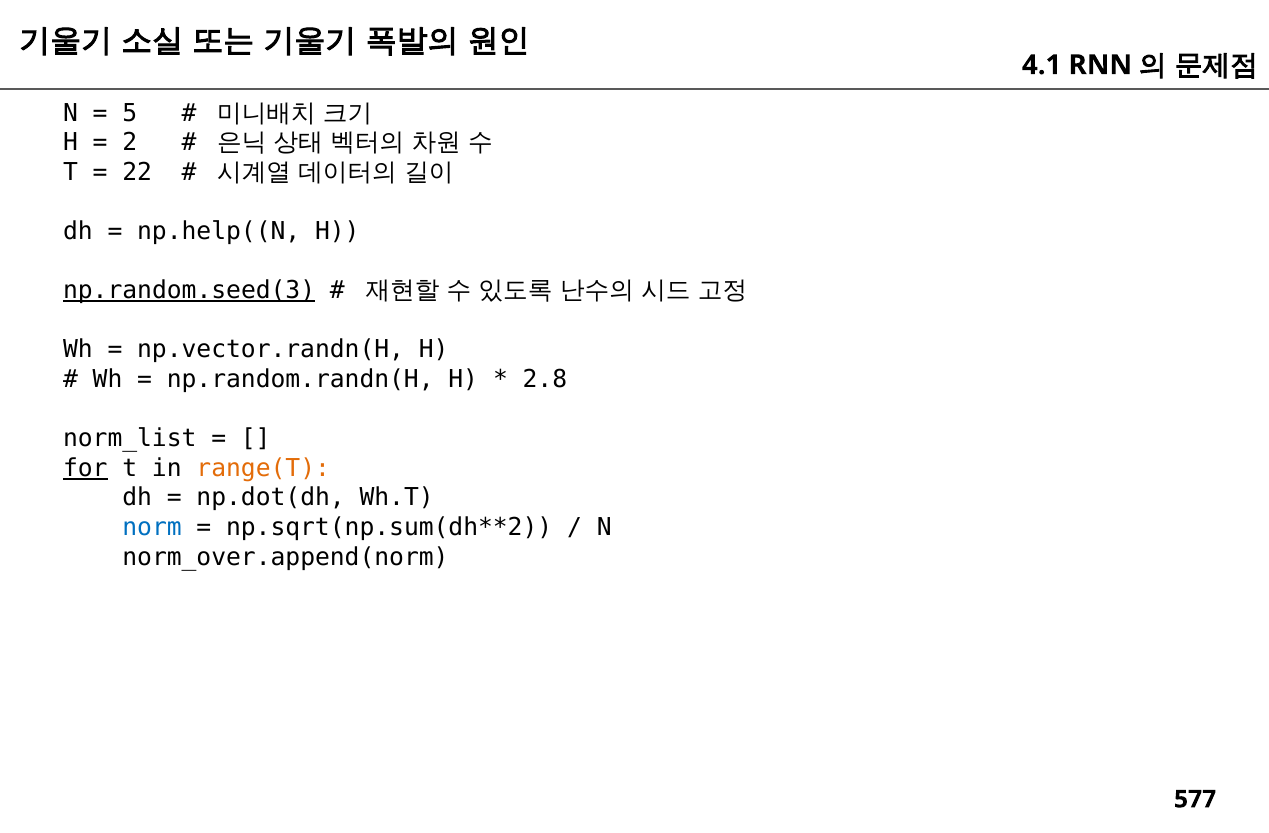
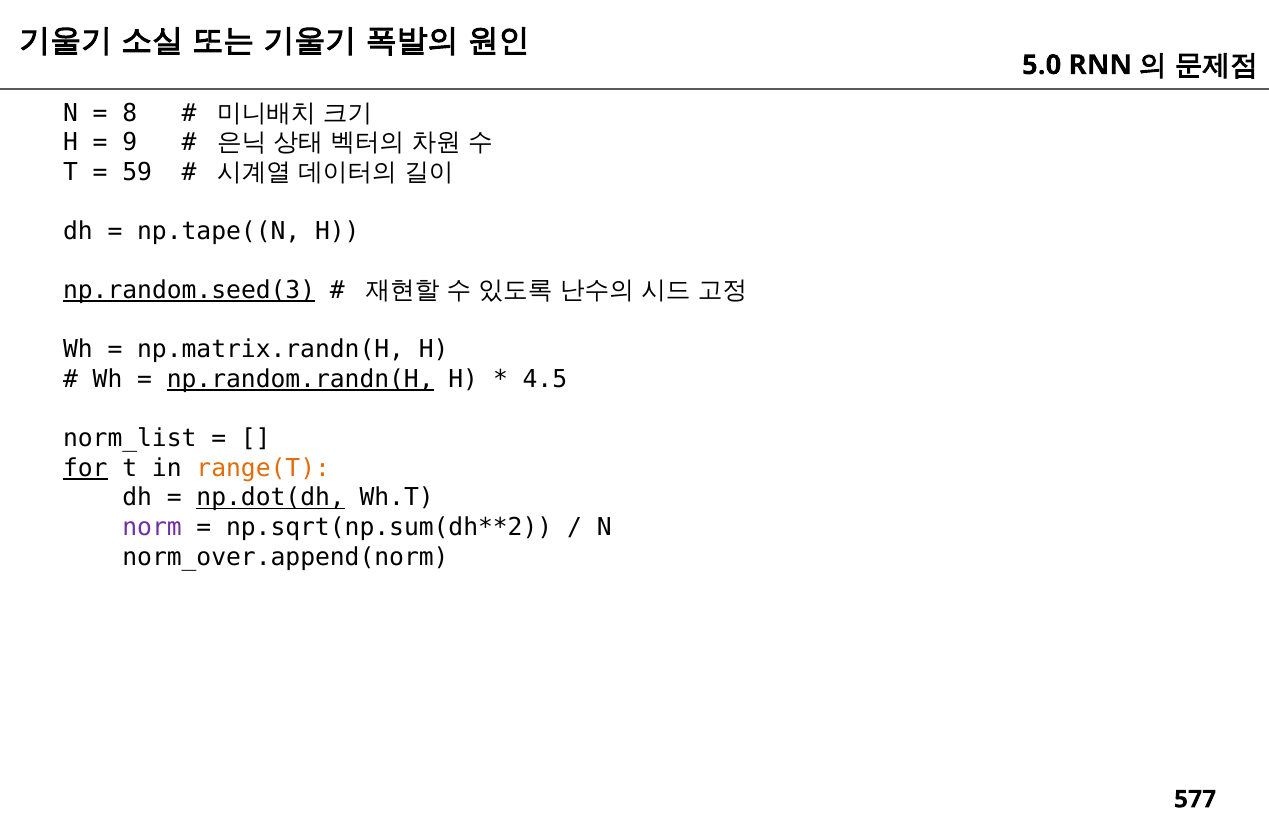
4.1: 4.1 -> 5.0 (1042, 65)
5: 5 -> 8 (130, 113)
2: 2 -> 9 (130, 143)
22: 22 -> 59 (137, 172)
np.help((N: np.help((N -> np.tape((N (219, 231)
np.vector.randn(H: np.vector.randn(H -> np.matrix.randn(H (271, 350)
np.random.randn(H underline: none -> present (300, 380)
2.8: 2.8 -> 4.5 (545, 380)
np.dot(dh underline: none -> present (271, 498)
norm colour: blue -> purple (152, 528)
